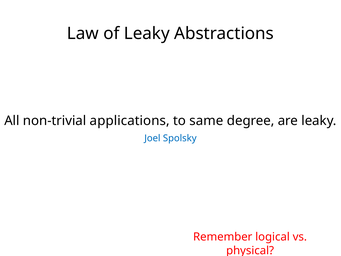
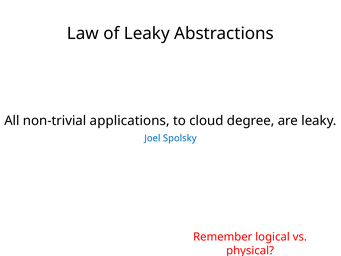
same: same -> cloud (206, 121)
